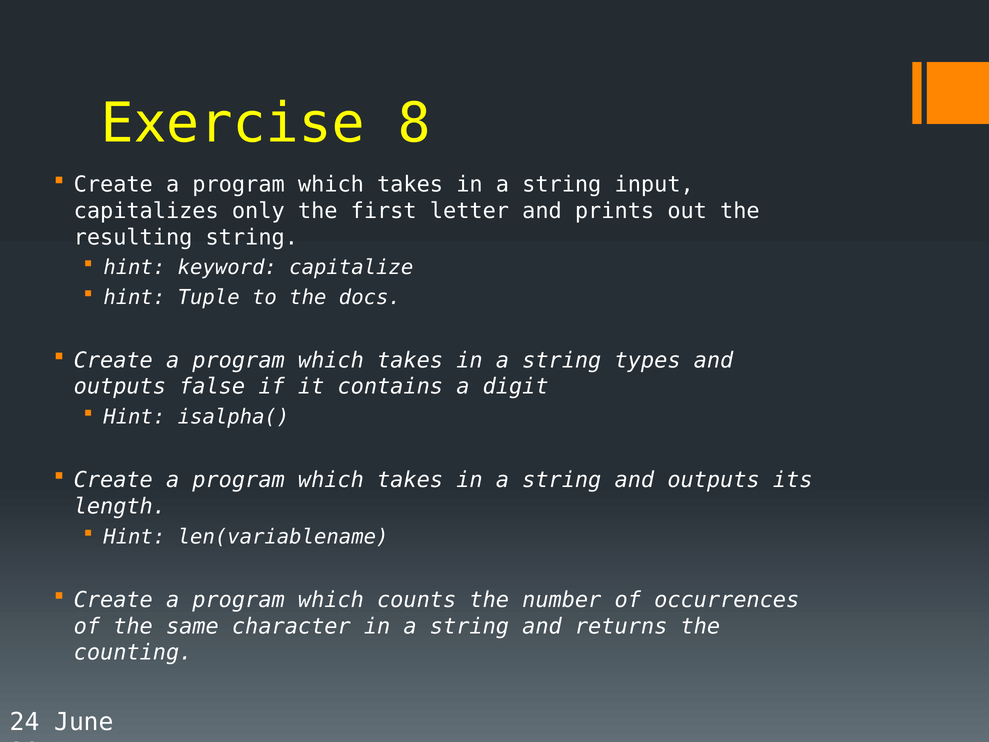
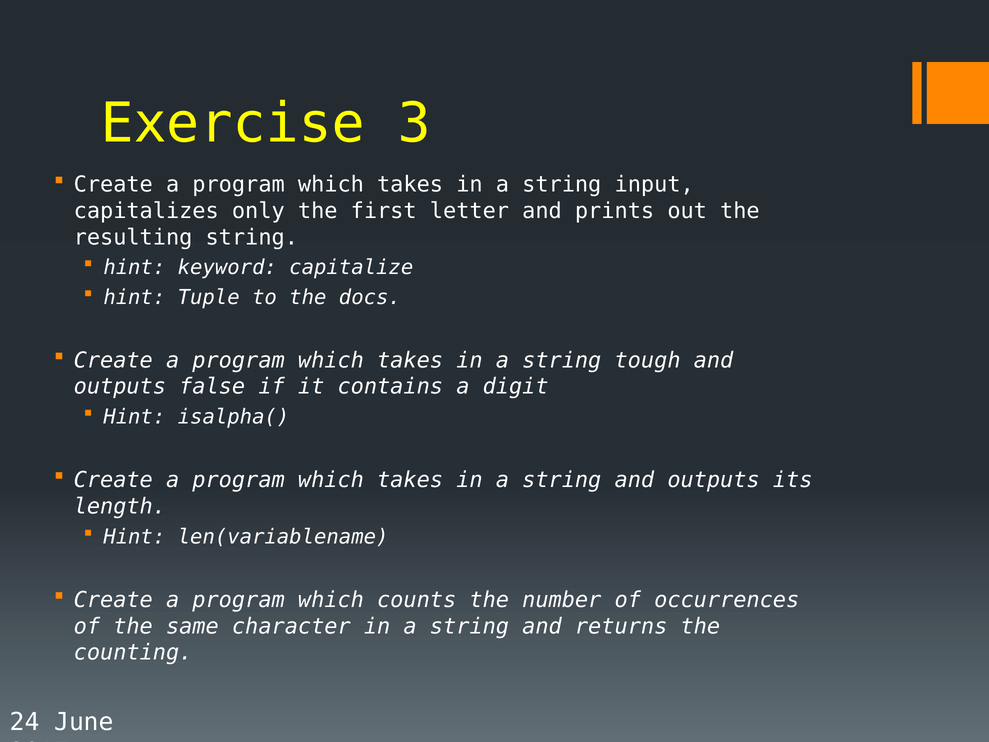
8: 8 -> 3 (414, 124)
types: types -> tough (648, 360)
